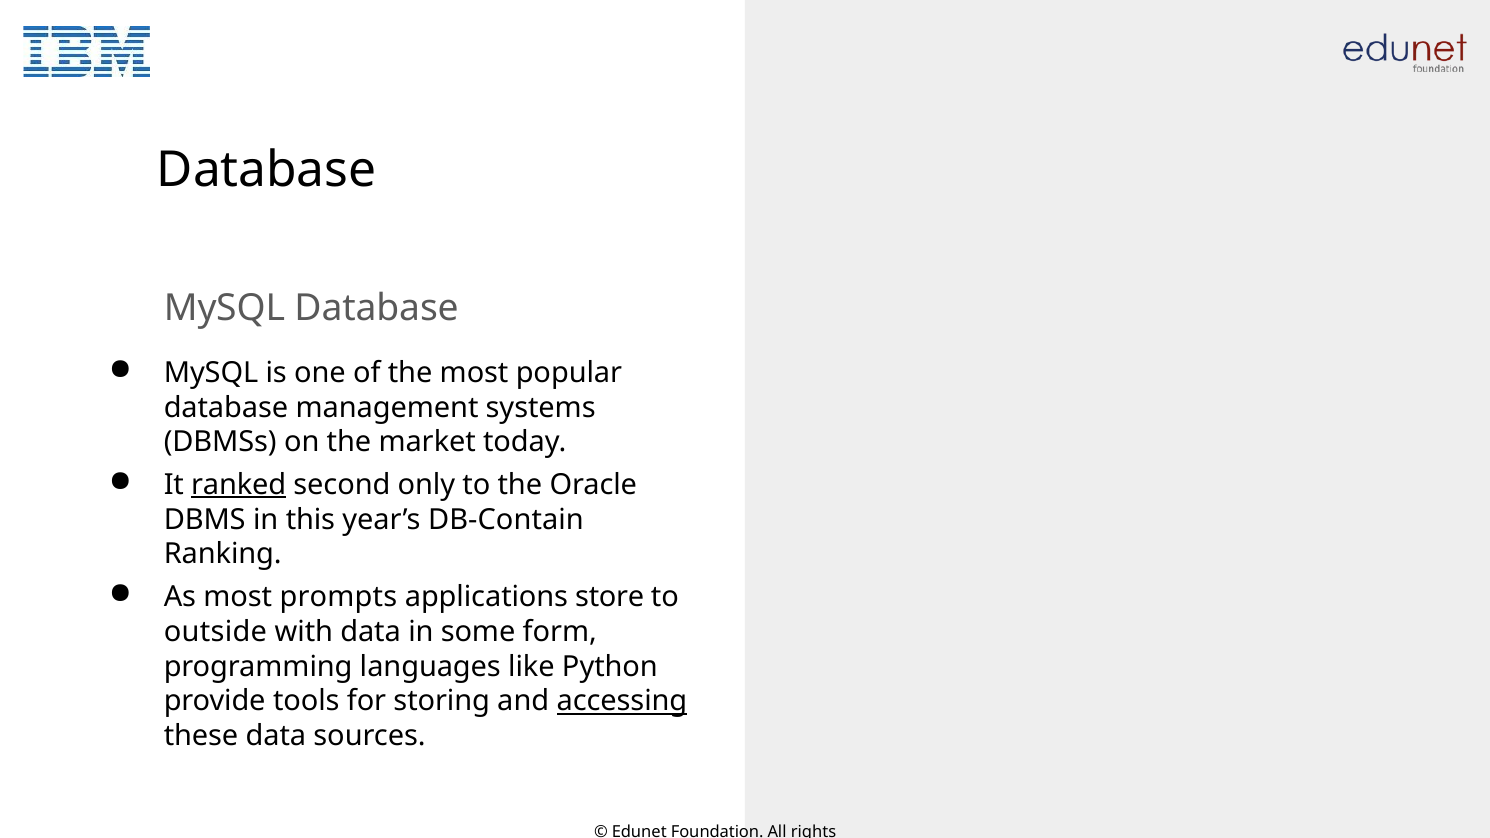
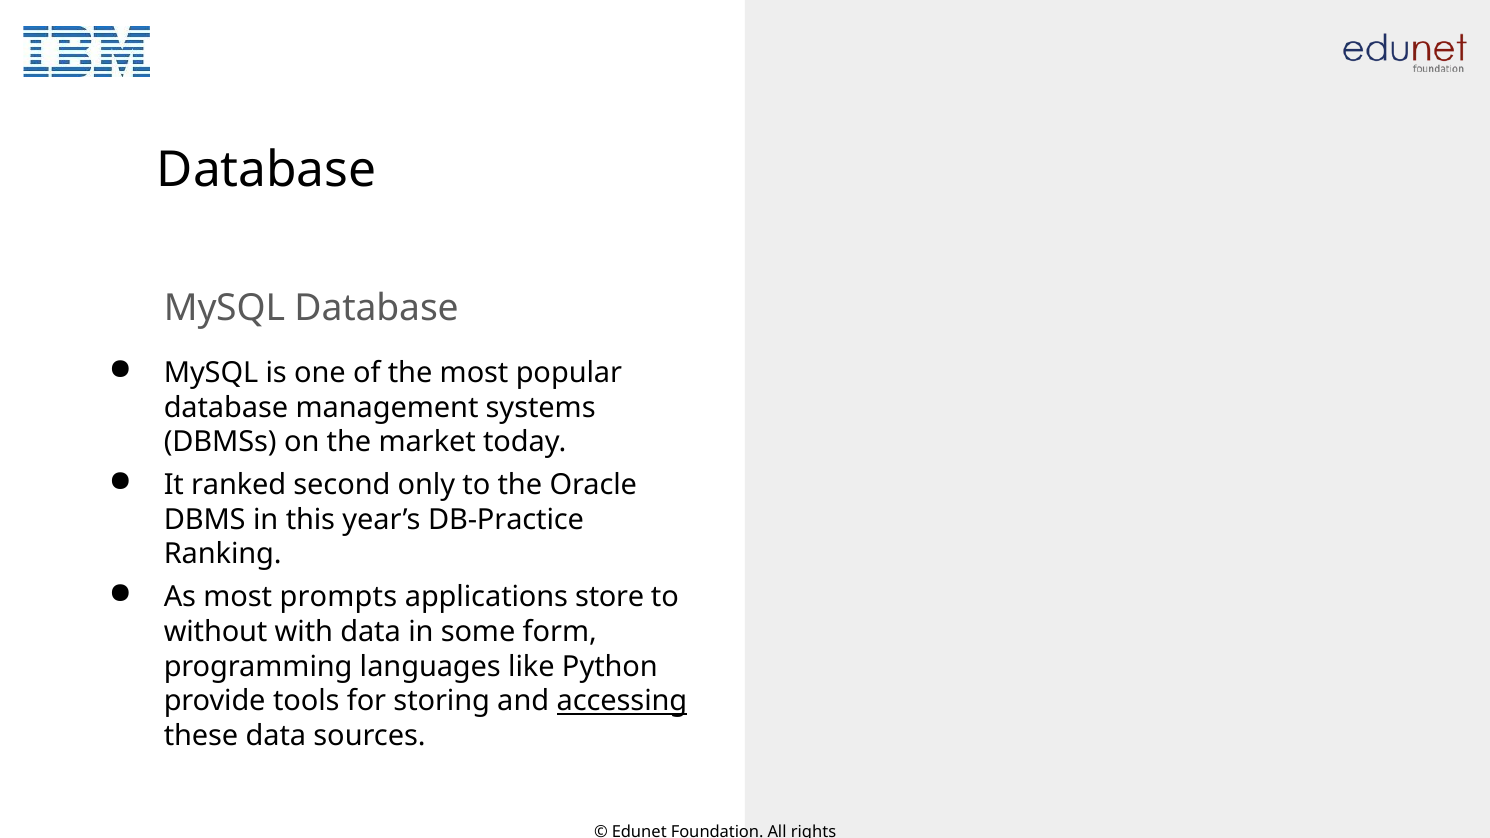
ranked underline: present -> none (239, 485)
DB-Contain: DB-Contain -> DB-Practice (506, 520)
outside: outside -> without (216, 632)
